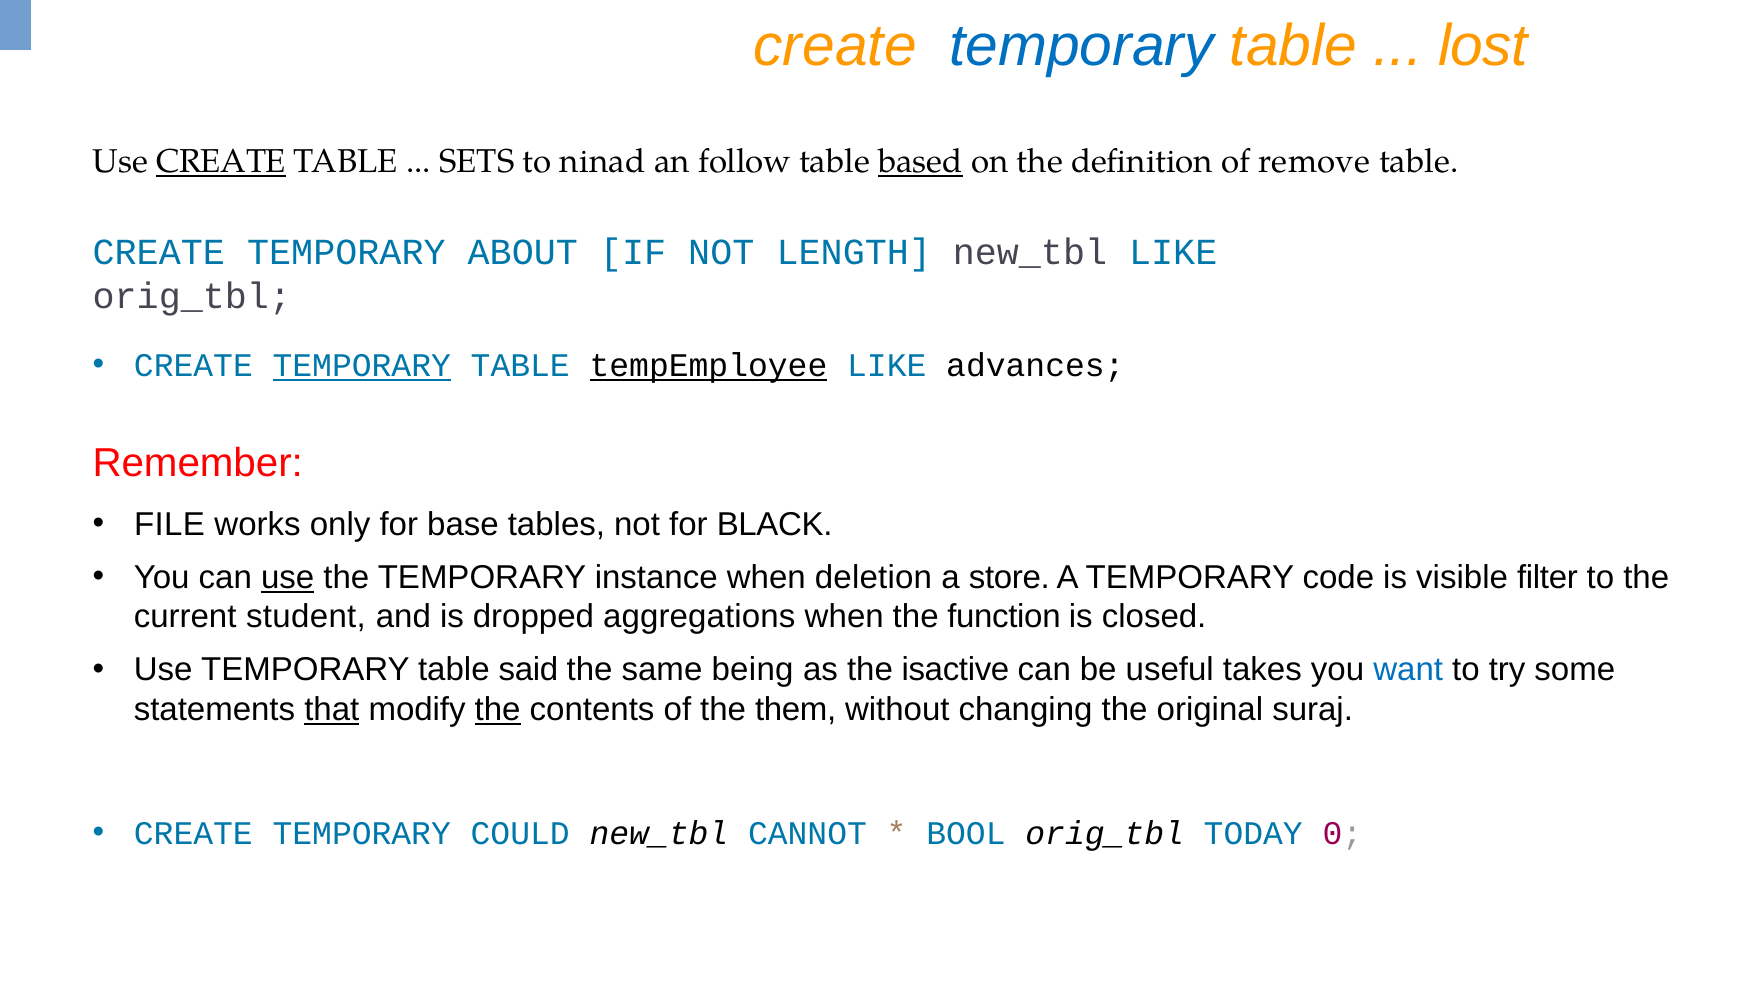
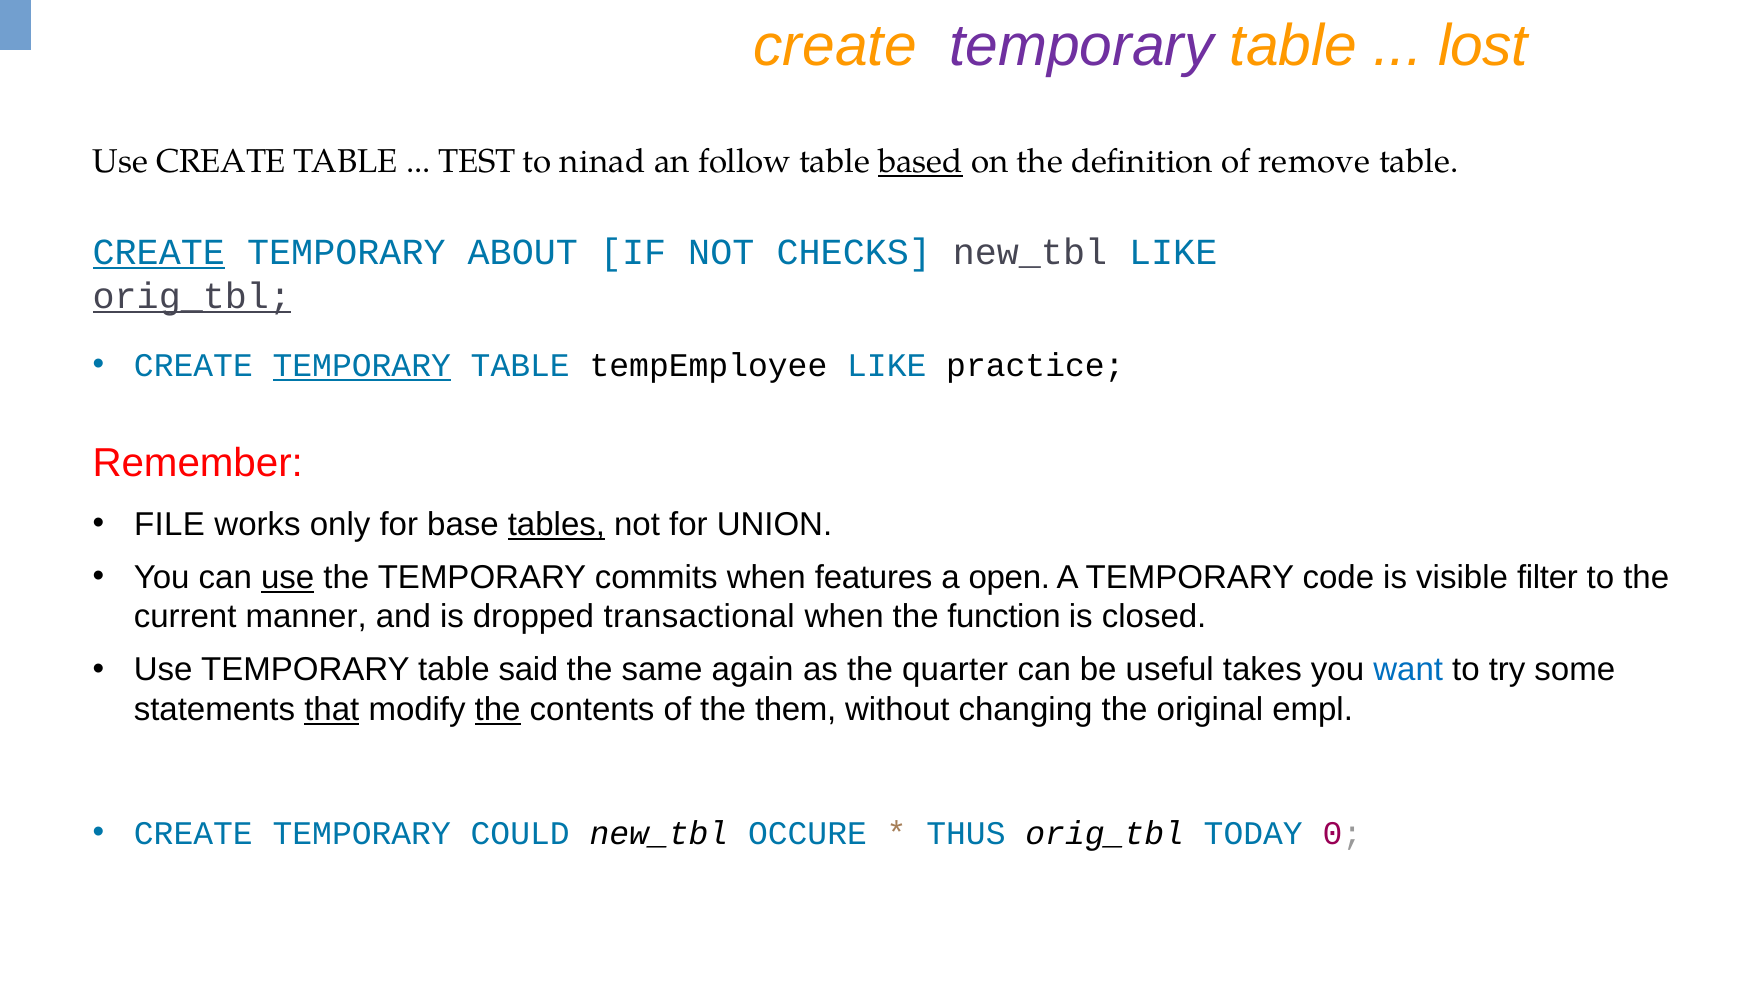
temporary colour: blue -> purple (1081, 46)
CREATE underline: present -> none (221, 161)
SETS: SETS -> TEST (477, 161)
CREATE underline: none -> present (159, 252)
LENGTH: LENGTH -> CHECKS (854, 252)
orig_tbl underline: none -> present (192, 296)
tempEmployee underline: present -> none (708, 366)
advances: advances -> practice (1035, 366)
tables underline: none -> present (556, 524)
BLACK: BLACK -> UNION (774, 524)
instance: instance -> commits (656, 577)
deletion: deletion -> features (874, 577)
store: store -> open (1009, 577)
student: student -> manner (306, 617)
aggregations: aggregations -> transactional (699, 617)
being: being -> again (753, 670)
isactive: isactive -> quarter (955, 670)
suraj: suraj -> empl (1313, 709)
CANNOT: CANNOT -> OCCURE (807, 833)
BOOL: BOOL -> THUS (966, 833)
